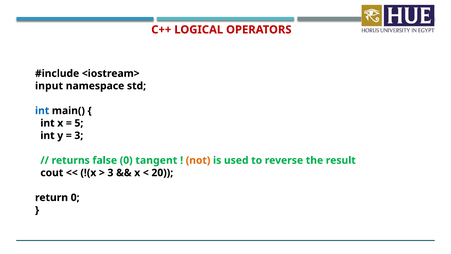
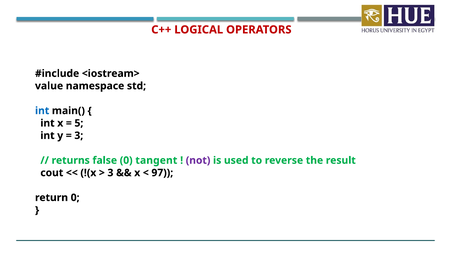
input: input -> value (49, 86)
not colour: orange -> purple (198, 160)
20: 20 -> 97 (162, 173)
